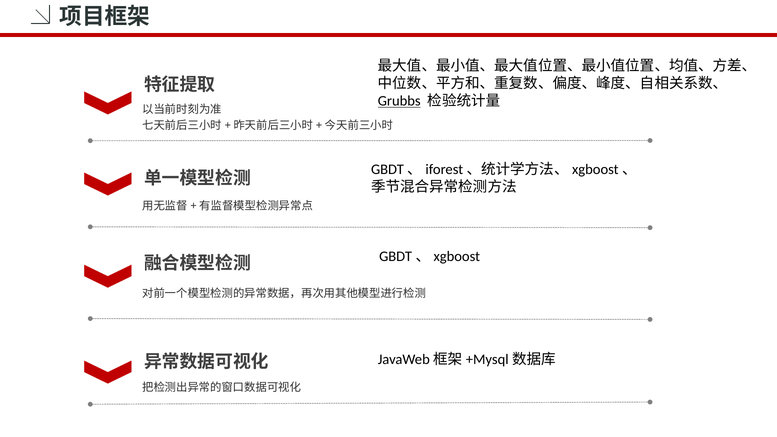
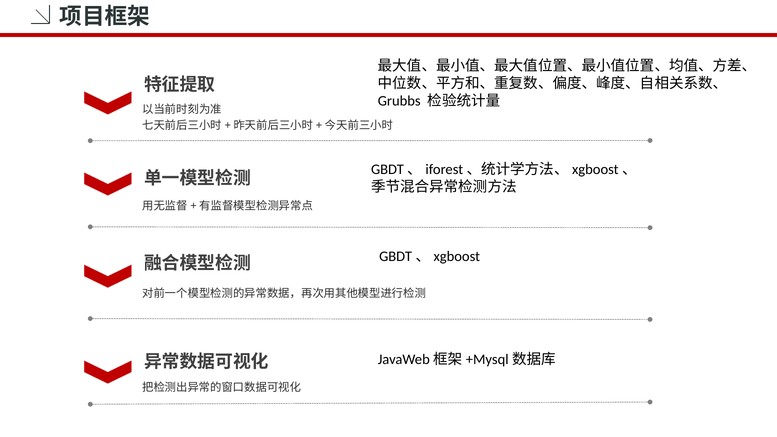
Grubbs underline: present -> none (399, 101)
